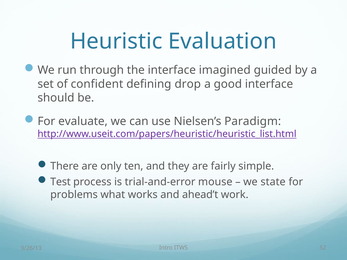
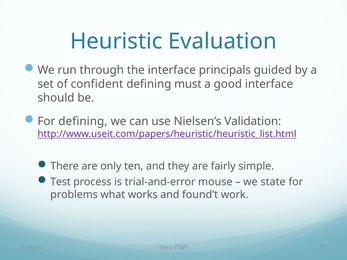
imagined: imagined -> principals (225, 70)
drop: drop -> must (188, 84)
For evaluate: evaluate -> defining (83, 121)
Paradigm: Paradigm -> Validation (253, 121)
ahead’t: ahead’t -> found’t (200, 195)
